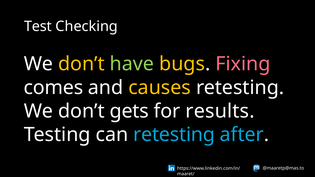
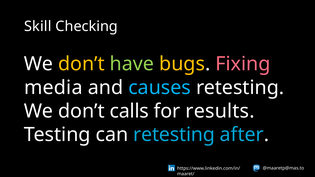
Test: Test -> Skill (38, 26)
comes: comes -> media (53, 88)
causes colour: yellow -> light blue (160, 88)
gets: gets -> calls (129, 111)
